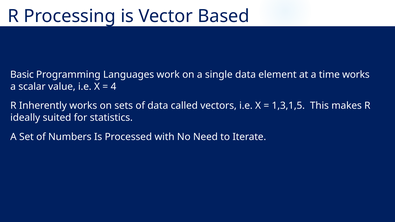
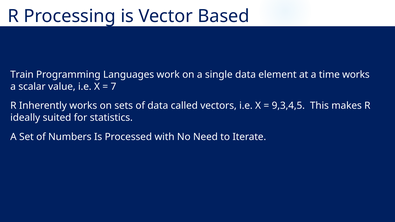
Basic: Basic -> Train (22, 75)
4: 4 -> 7 (113, 87)
1,3,1,5: 1,3,1,5 -> 9,3,4,5 (288, 106)
